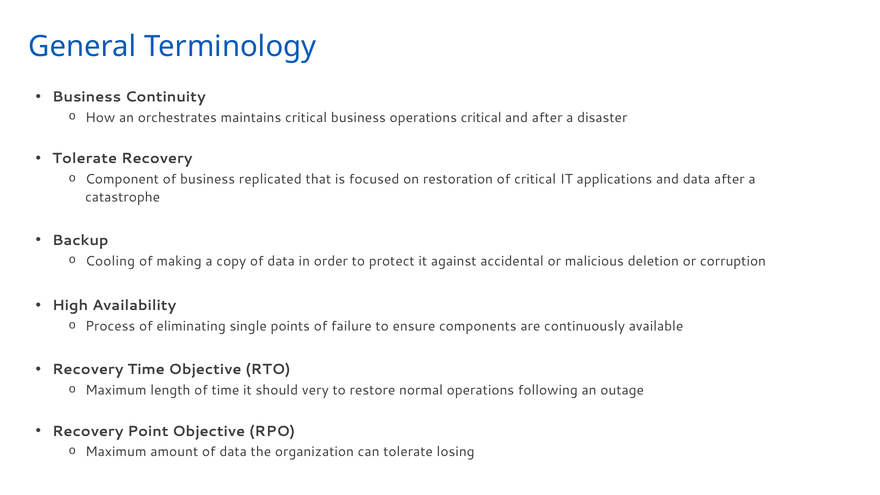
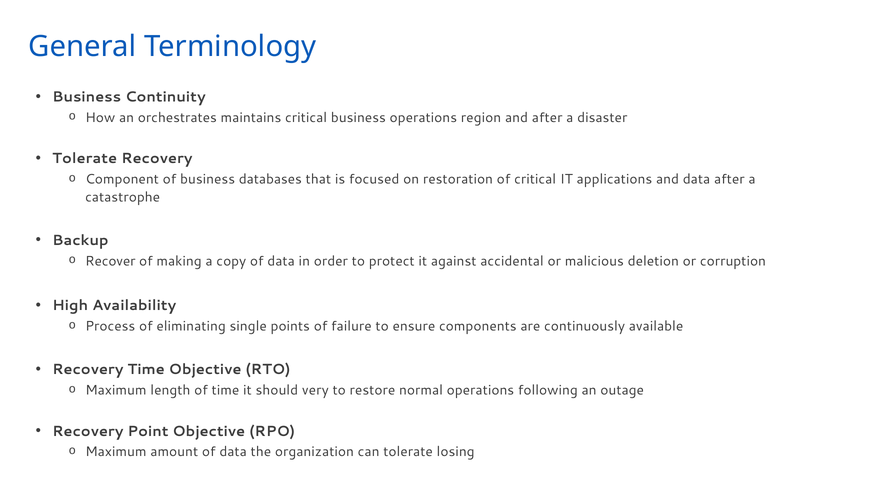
operations critical: critical -> region (481, 118)
replicated: replicated -> databases (270, 179)
Cooling: Cooling -> Recover (110, 261)
